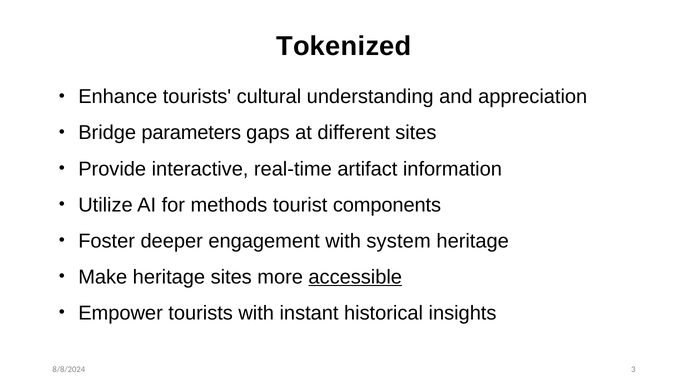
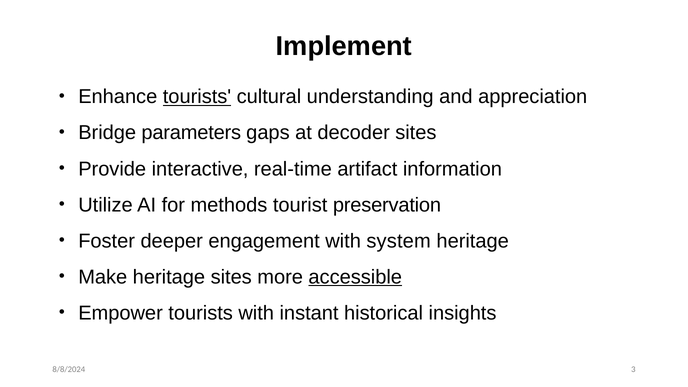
Tokenized: Tokenized -> Implement (344, 46)
tourists underline: none -> present (197, 97)
different: different -> decoder (354, 133)
components: components -> preservation (387, 205)
